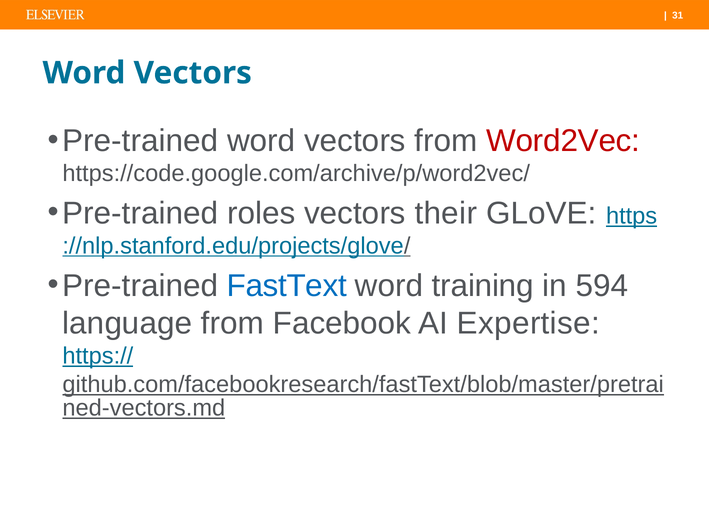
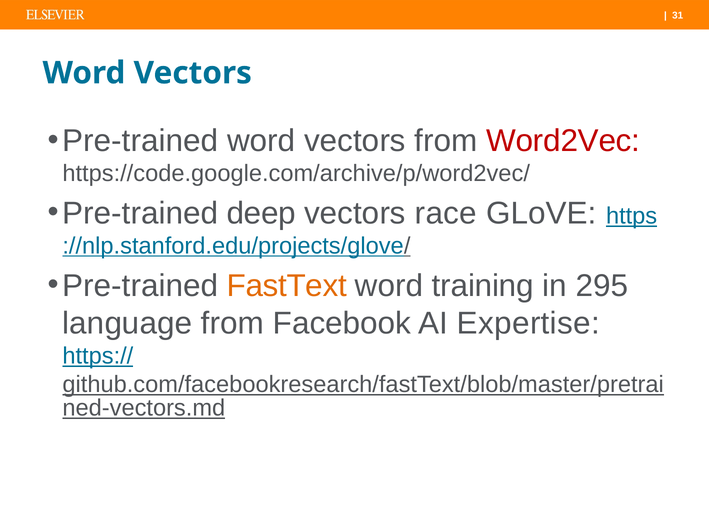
roles: roles -> deep (261, 214)
their: their -> race (446, 214)
FastText colour: blue -> orange (287, 286)
594: 594 -> 295 (602, 286)
